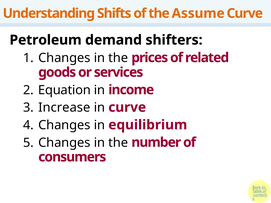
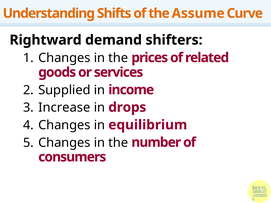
Petroleum: Petroleum -> Rightward (46, 40)
Equation: Equation -> Supplied (64, 90)
in curve: curve -> drops (127, 107)
